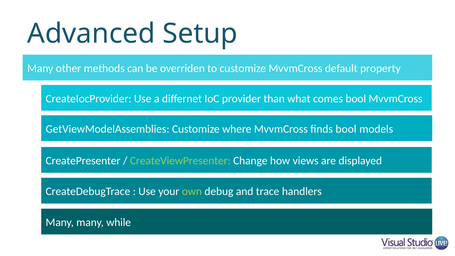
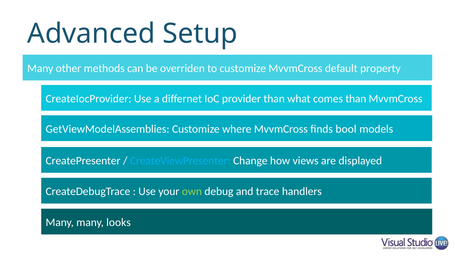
comes bool: bool -> than (356, 99)
CreateViewPresenter colour: light green -> light blue (180, 161)
while: while -> looks (119, 222)
